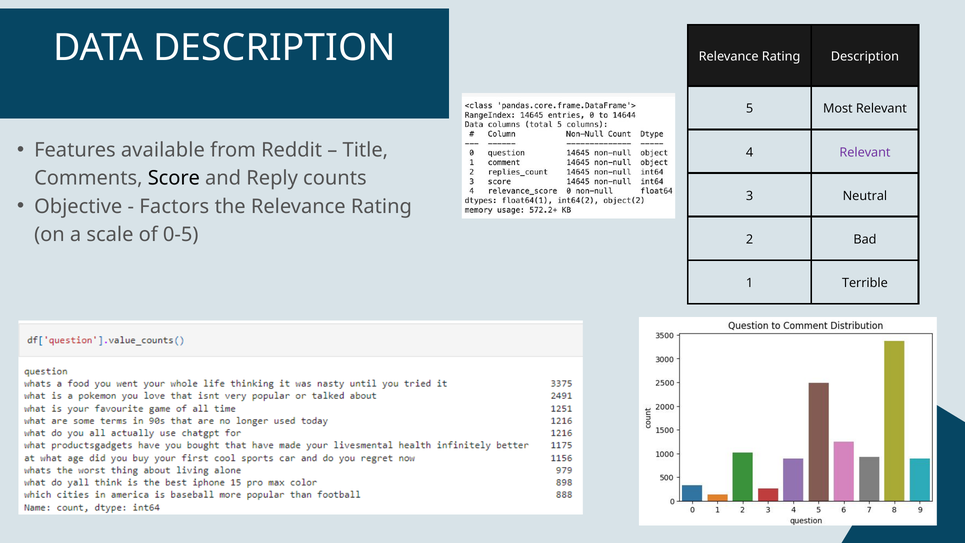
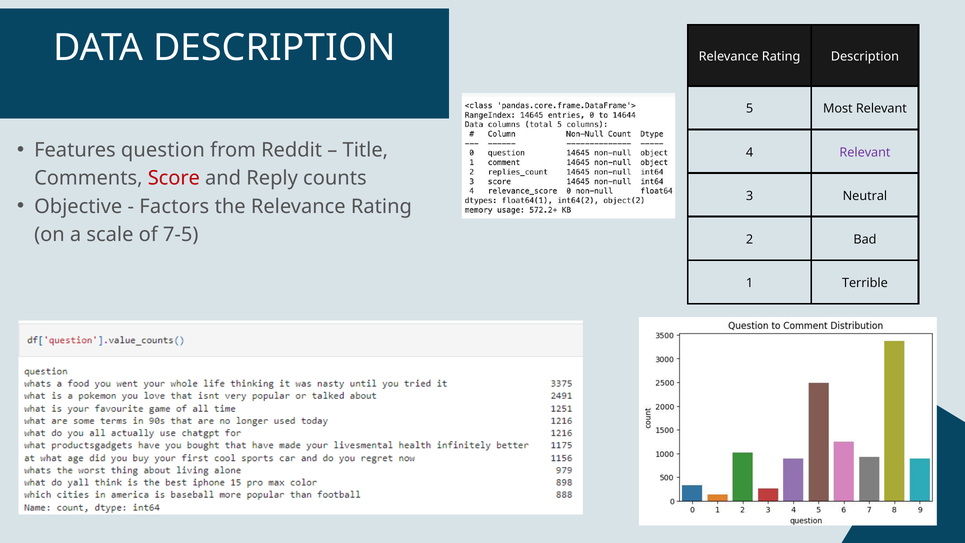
available: available -> question (163, 150)
Score colour: black -> red (174, 178)
0-5: 0-5 -> 7-5 (181, 235)
